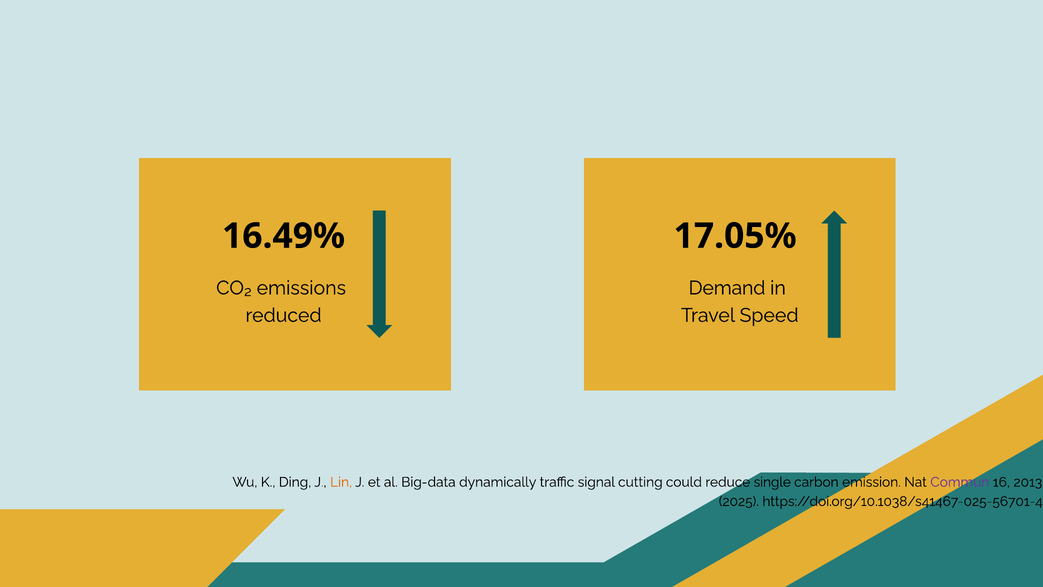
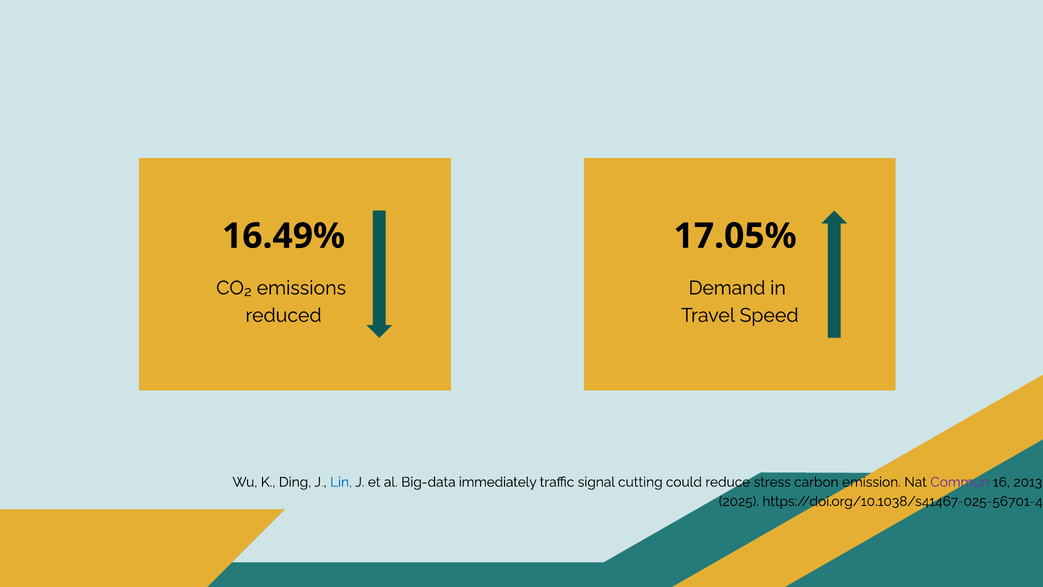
Lin colour: orange -> blue (341, 482)
dynamically: dynamically -> immediately (498, 482)
single: single -> stress (772, 482)
